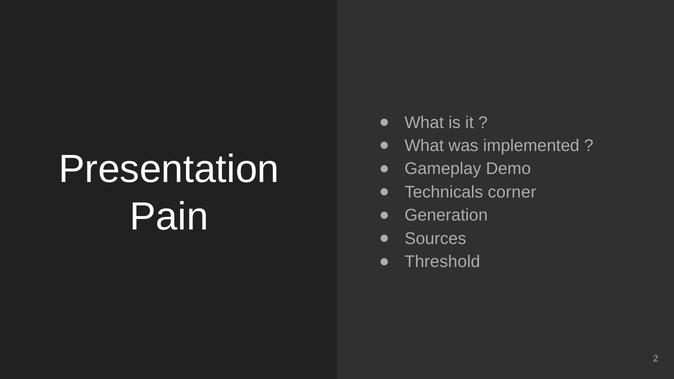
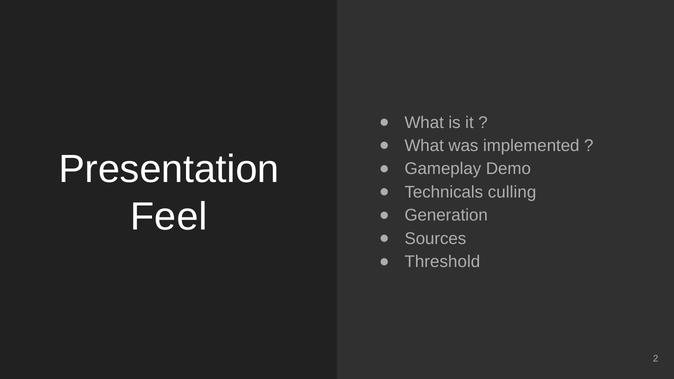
corner: corner -> culling (512, 192)
Pain: Pain -> Feel (169, 217)
